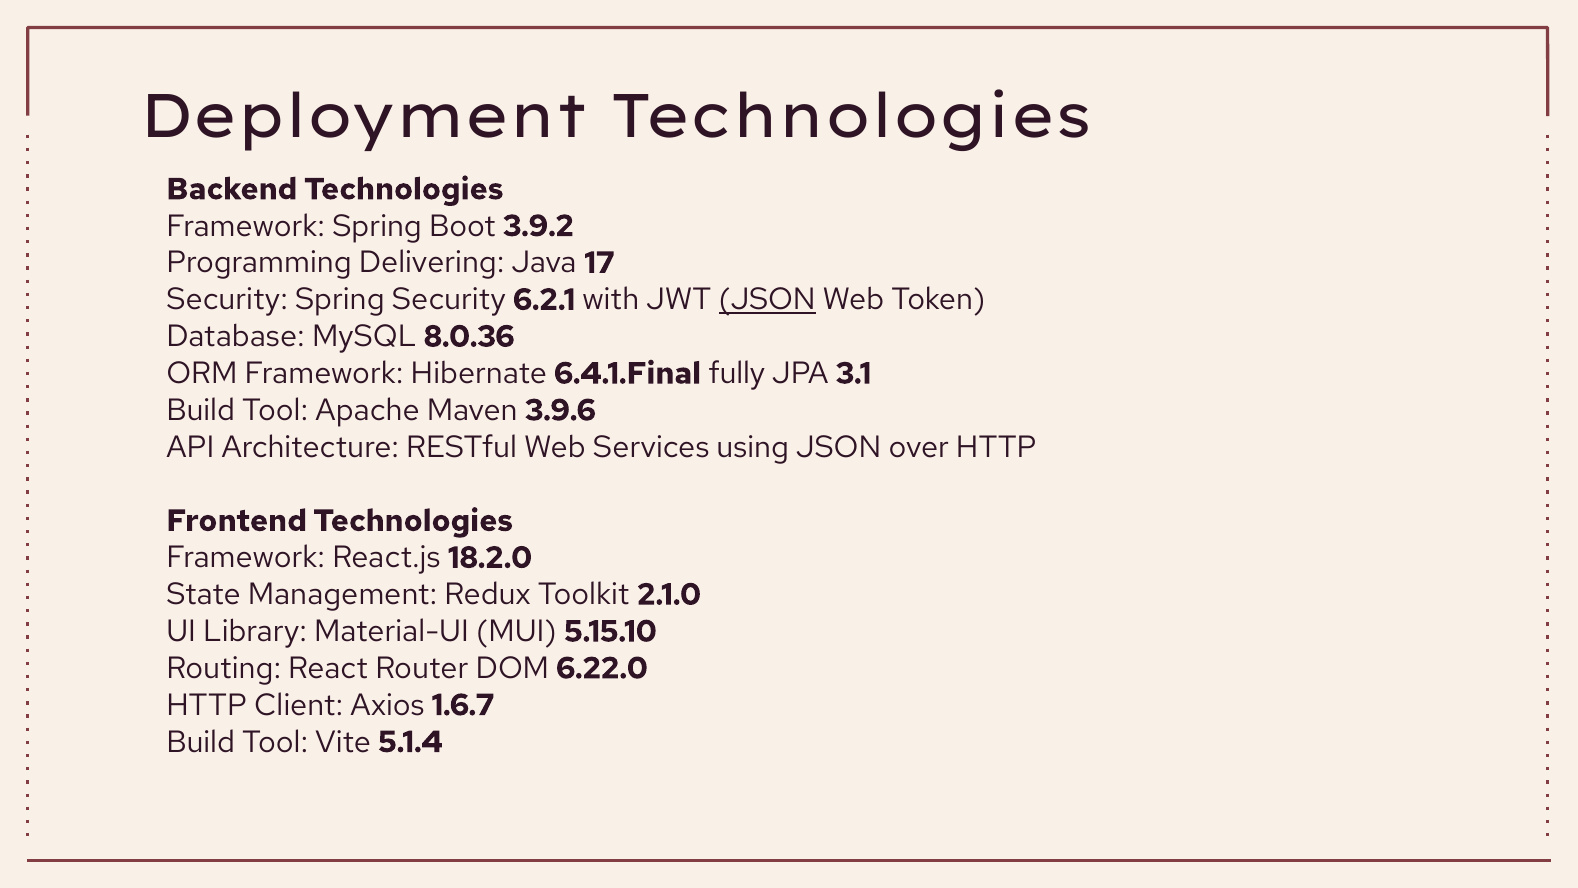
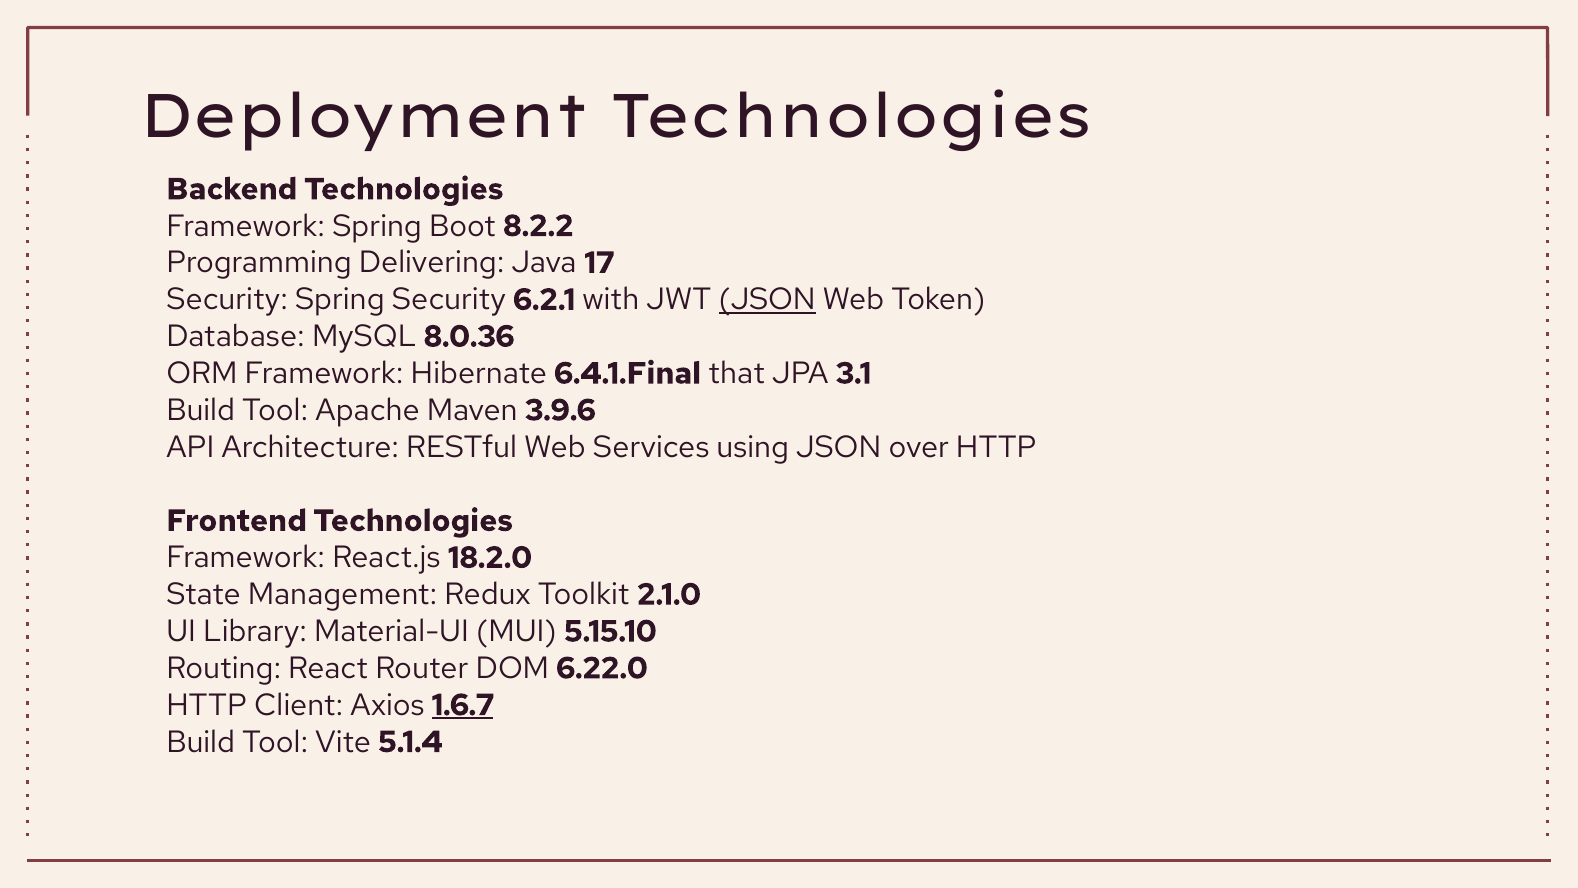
3.9.2: 3.9.2 -> 8.2.2 (538, 226)
fully: fully -> that (737, 373)
1.6.7 underline: none -> present (463, 705)
